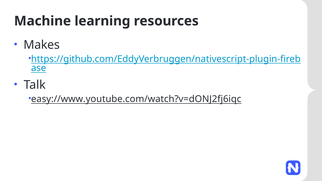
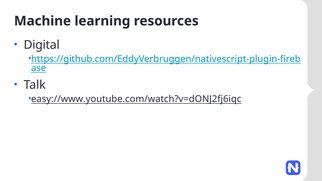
Makes: Makes -> Digital (42, 45)
